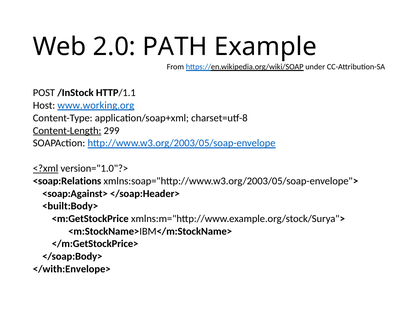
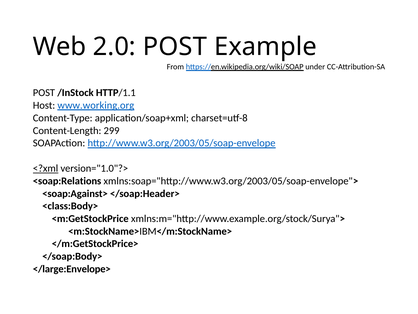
2.0 PATH: PATH -> POST (175, 47)
Content-Length underline: present -> none (67, 130)
<built:Body>: <built:Body> -> <class:Body> (70, 206)
</with:Envelope>: </with:Envelope> -> </large:Envelope> (72, 269)
